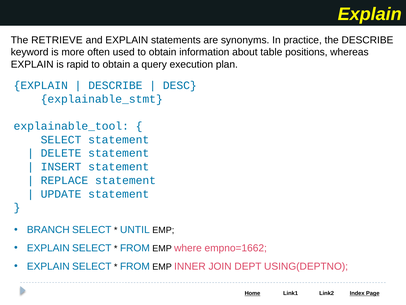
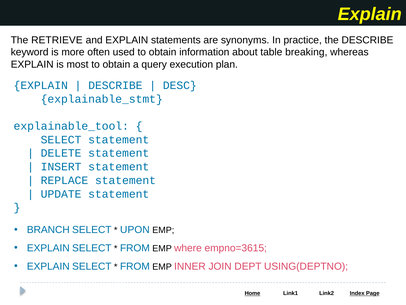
positions: positions -> breaking (306, 52)
rapid: rapid -> most (78, 64)
UNTIL: UNTIL -> UPON (135, 229)
empno=1662: empno=1662 -> empno=3615 (236, 248)
